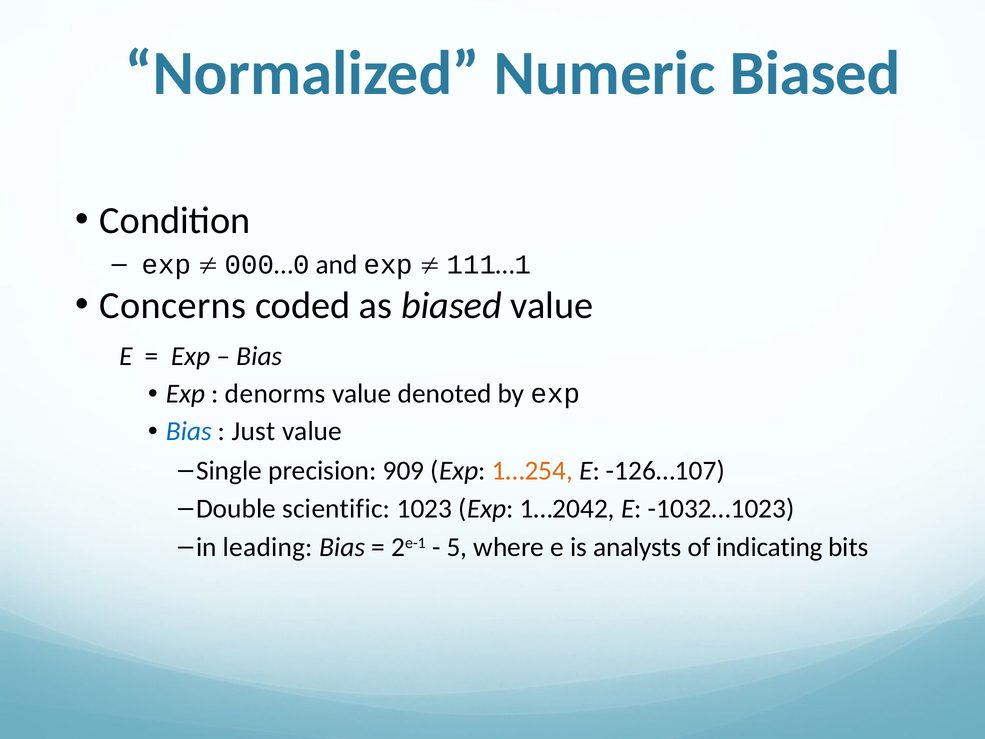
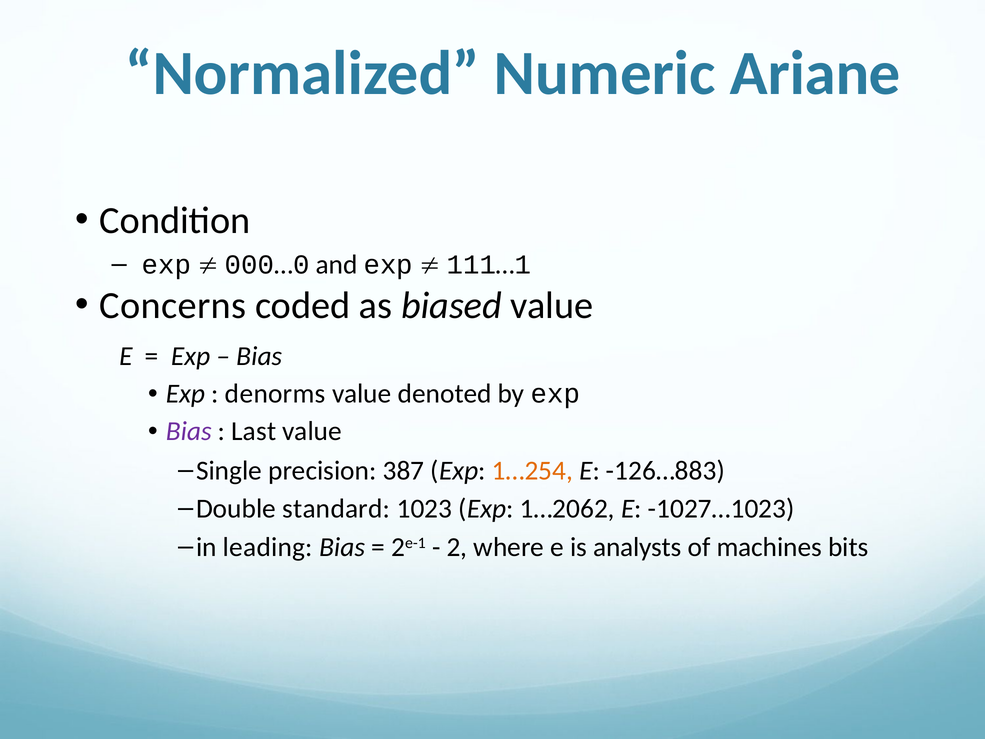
Numeric Biased: Biased -> Ariane (815, 74)
Bias colour: blue -> purple (189, 431)
Just: Just -> Last (254, 431)
909: 909 -> 387 (404, 470)
-126…107: -126…107 -> -126…883 (665, 470)
scientific: scientific -> standard (336, 509)
1…2042: 1…2042 -> 1…2062 (567, 509)
-1032…1023: -1032…1023 -> -1027…1023 (721, 509)
5: 5 -> 2 (457, 547)
indicating: indicating -> machines (769, 547)
